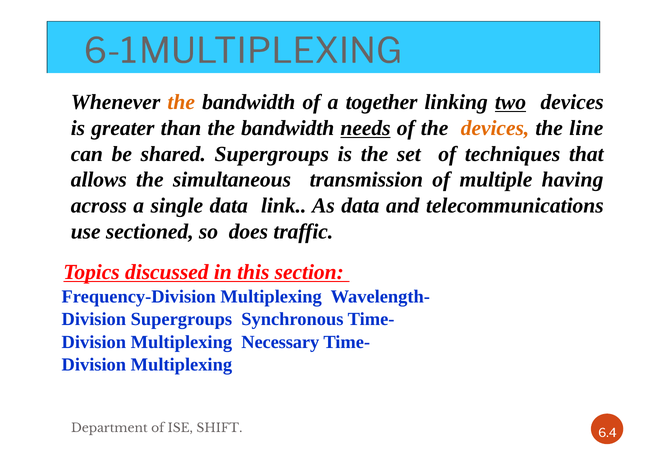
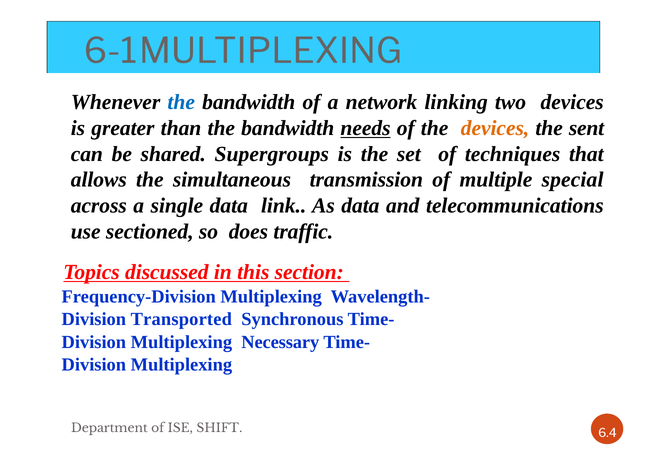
the colour: orange -> blue (181, 102)
together: together -> network (381, 102)
two underline: present -> none (510, 102)
line: line -> sent (587, 128)
having: having -> special (573, 180)
Supergroups: Supergroups -> Transported (181, 319)
